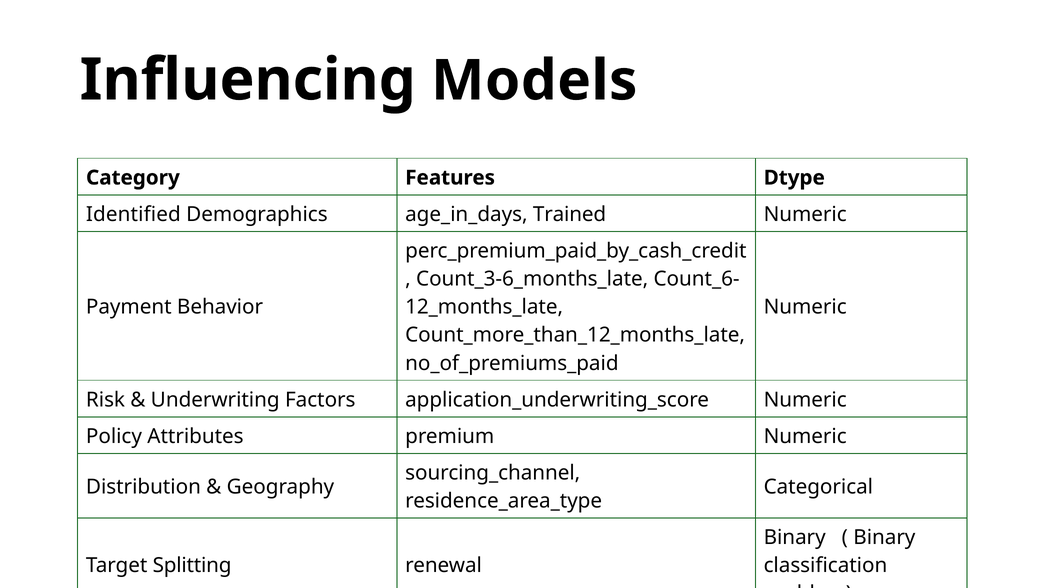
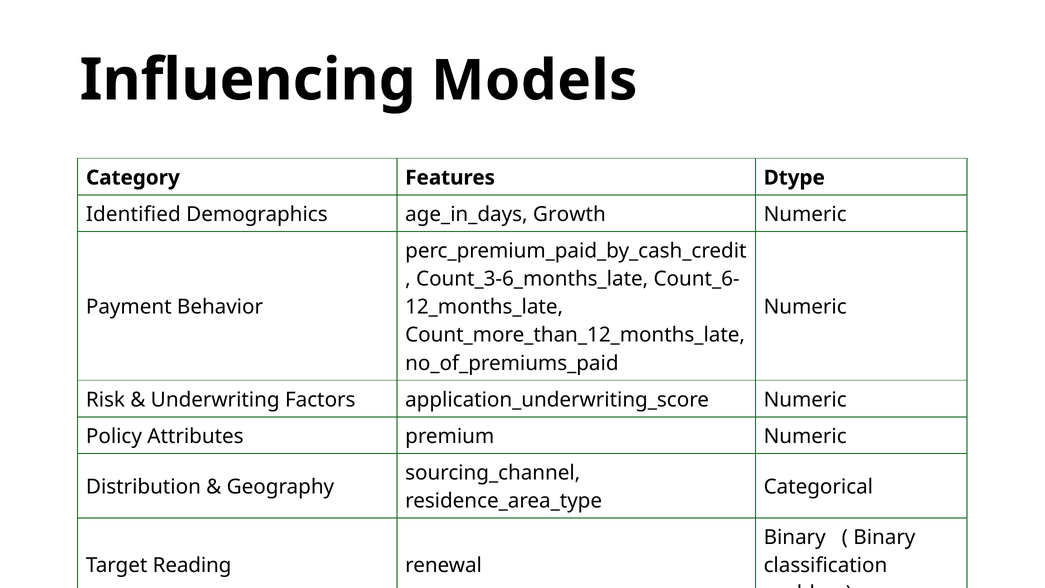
Trained: Trained -> Growth (569, 214)
Splitting: Splitting -> Reading (192, 565)
